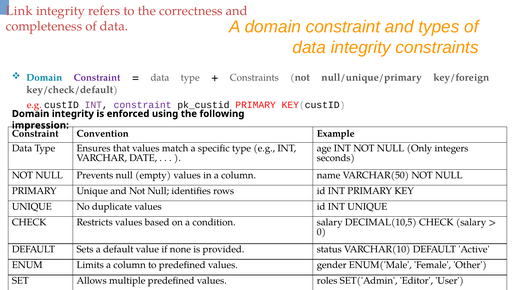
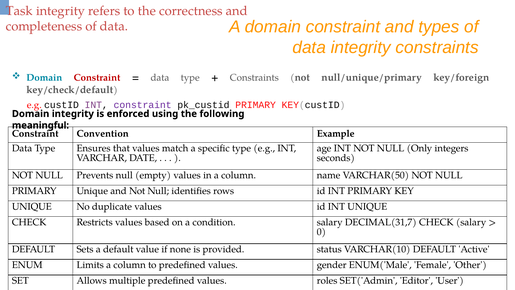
Link: Link -> Task (19, 11)
Constraint colour: purple -> red (97, 78)
impression: impression -> meaningful (40, 125)
DECIMAL(10,5: DECIMAL(10,5 -> DECIMAL(31,7 (381, 222)
